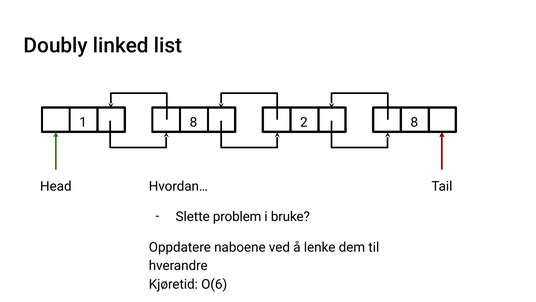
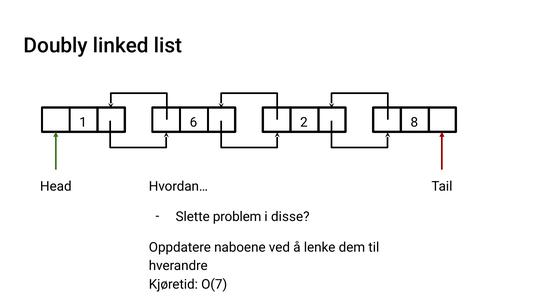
1 8: 8 -> 6 (193, 122)
bruke: bruke -> disse (290, 217)
O(6: O(6 -> O(7 (214, 284)
